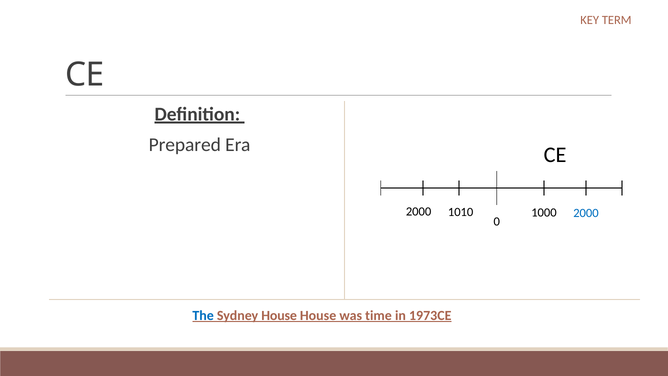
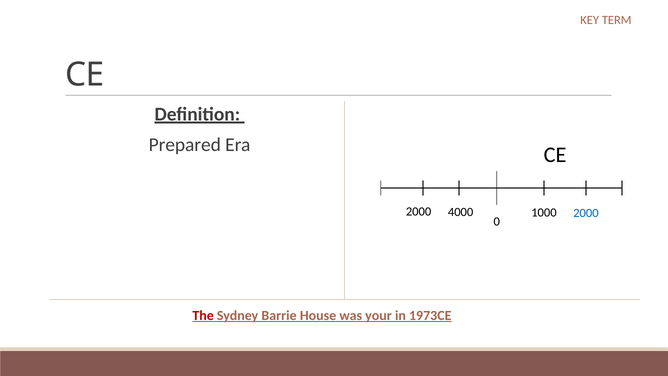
1010: 1010 -> 4000 (461, 212)
The colour: blue -> red (203, 315)
Sydney House: House -> Barrie (279, 315)
time: time -> your (379, 315)
